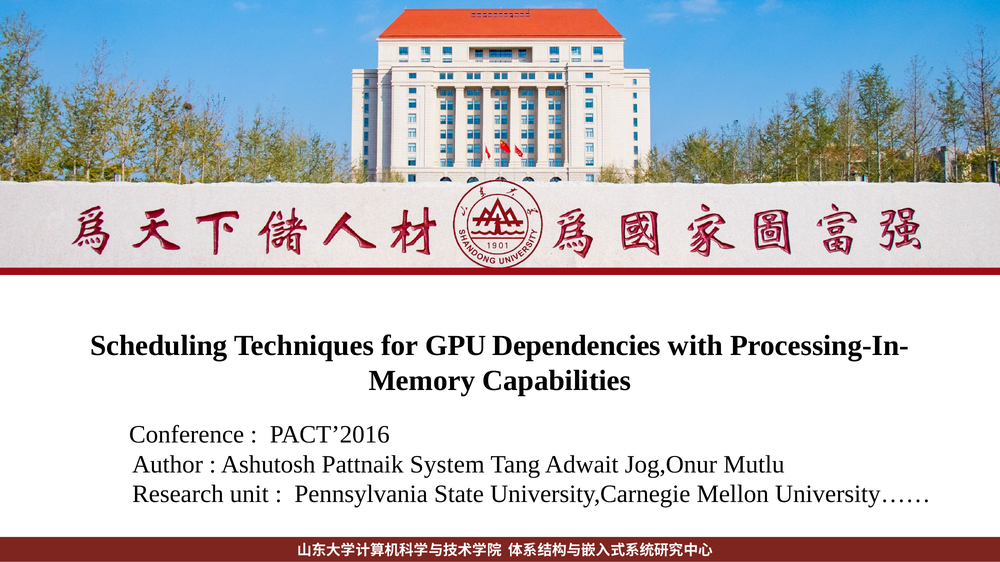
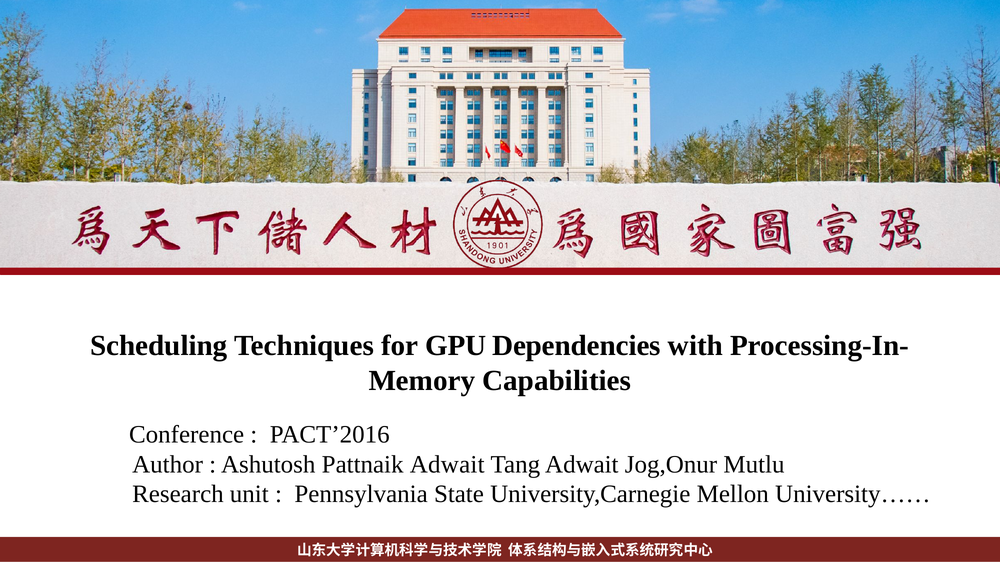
Pattnaik System: System -> Adwait (447, 465)
